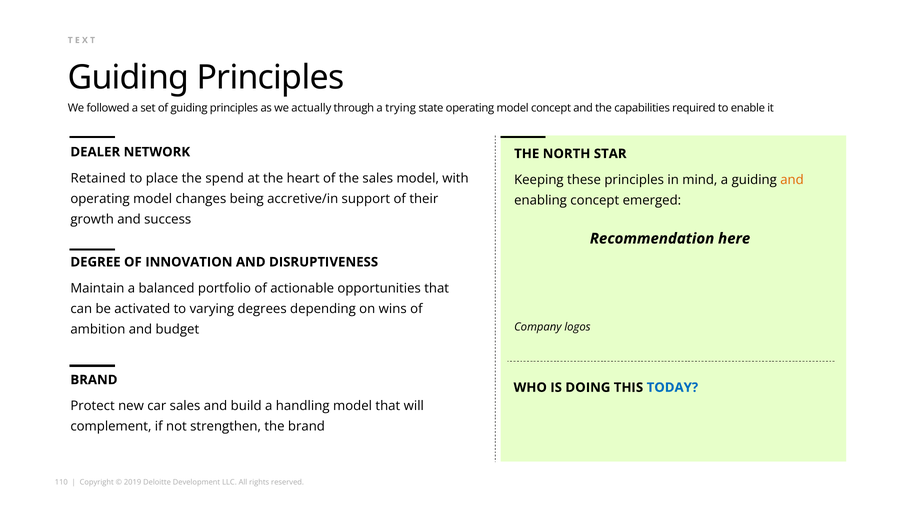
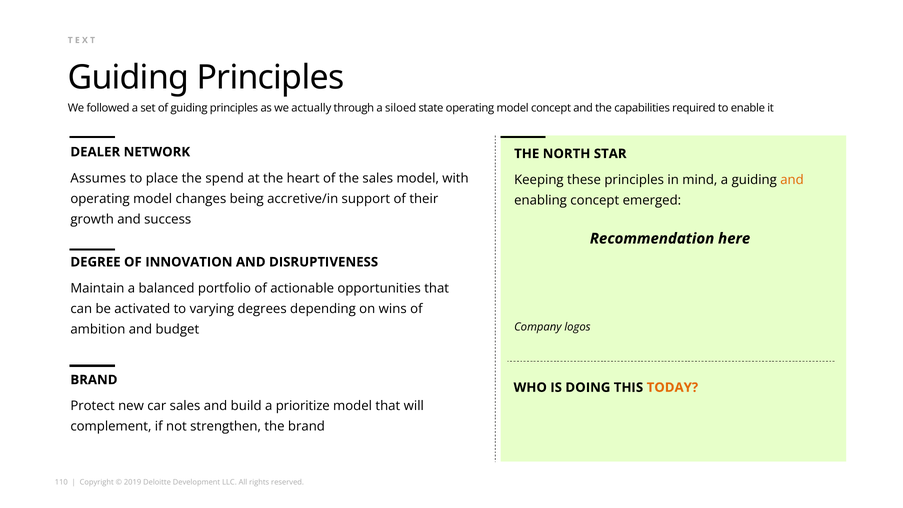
trying: trying -> siloed (401, 108)
Retained: Retained -> Assumes (98, 178)
TODAY colour: blue -> orange (672, 387)
handling: handling -> prioritize (303, 406)
